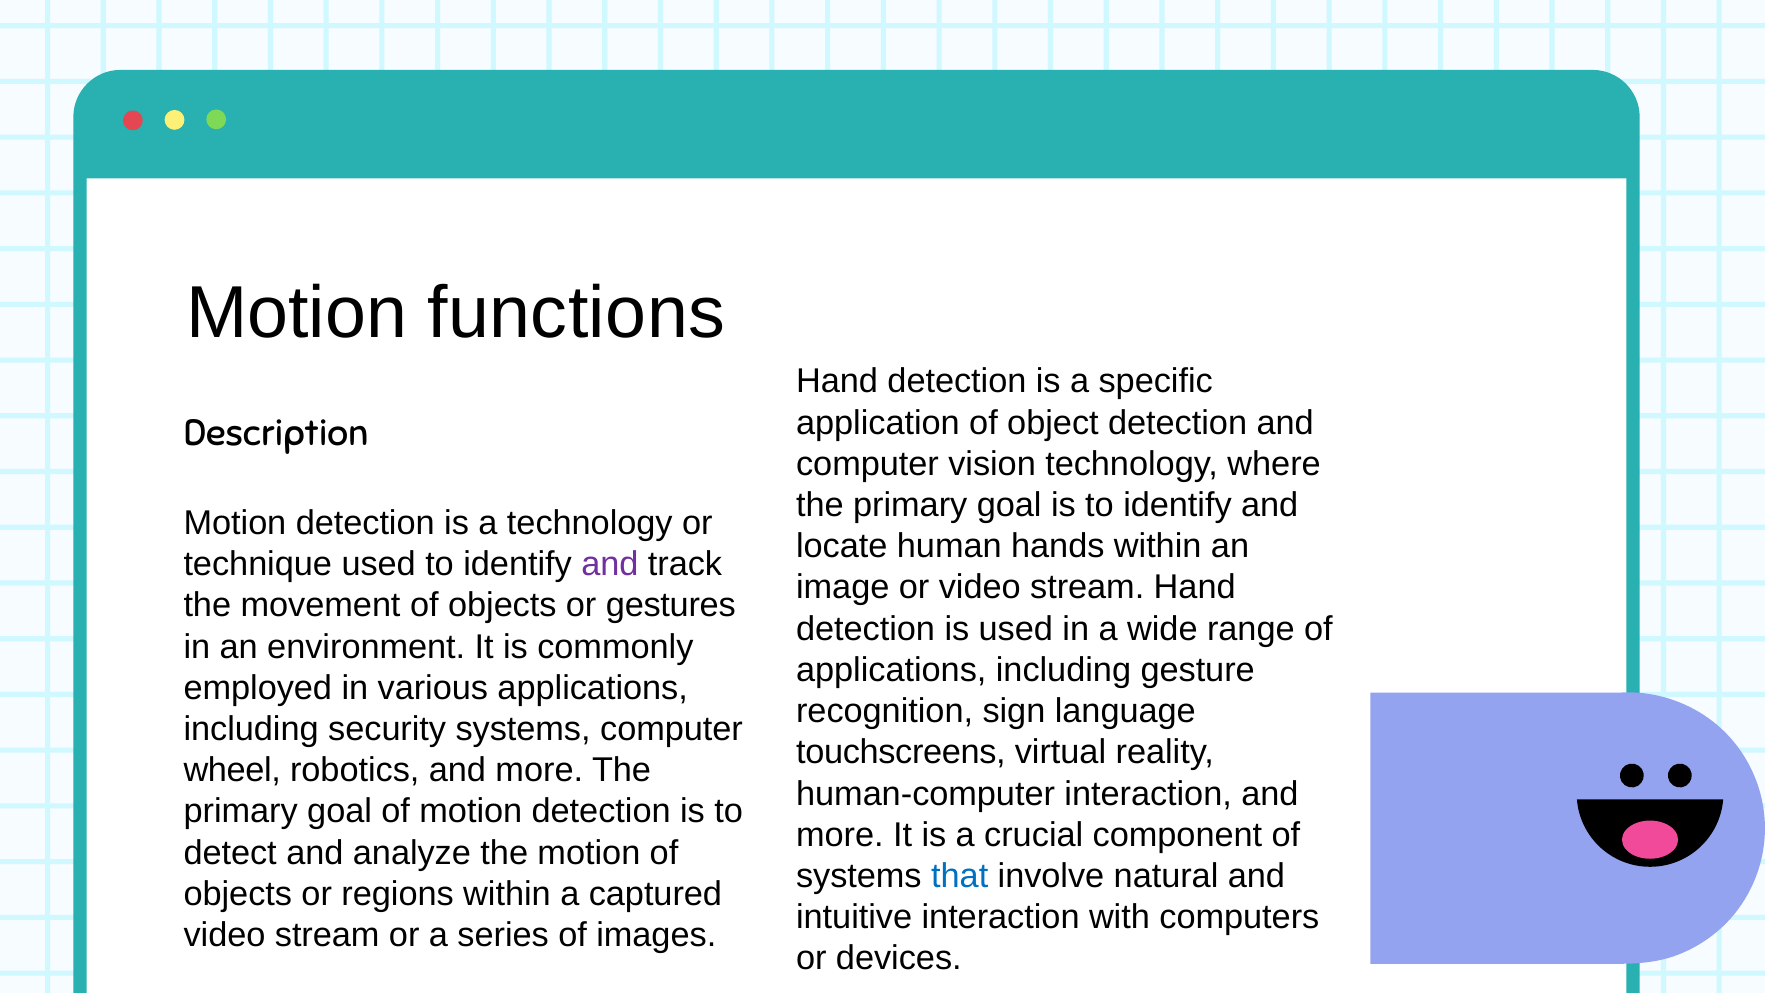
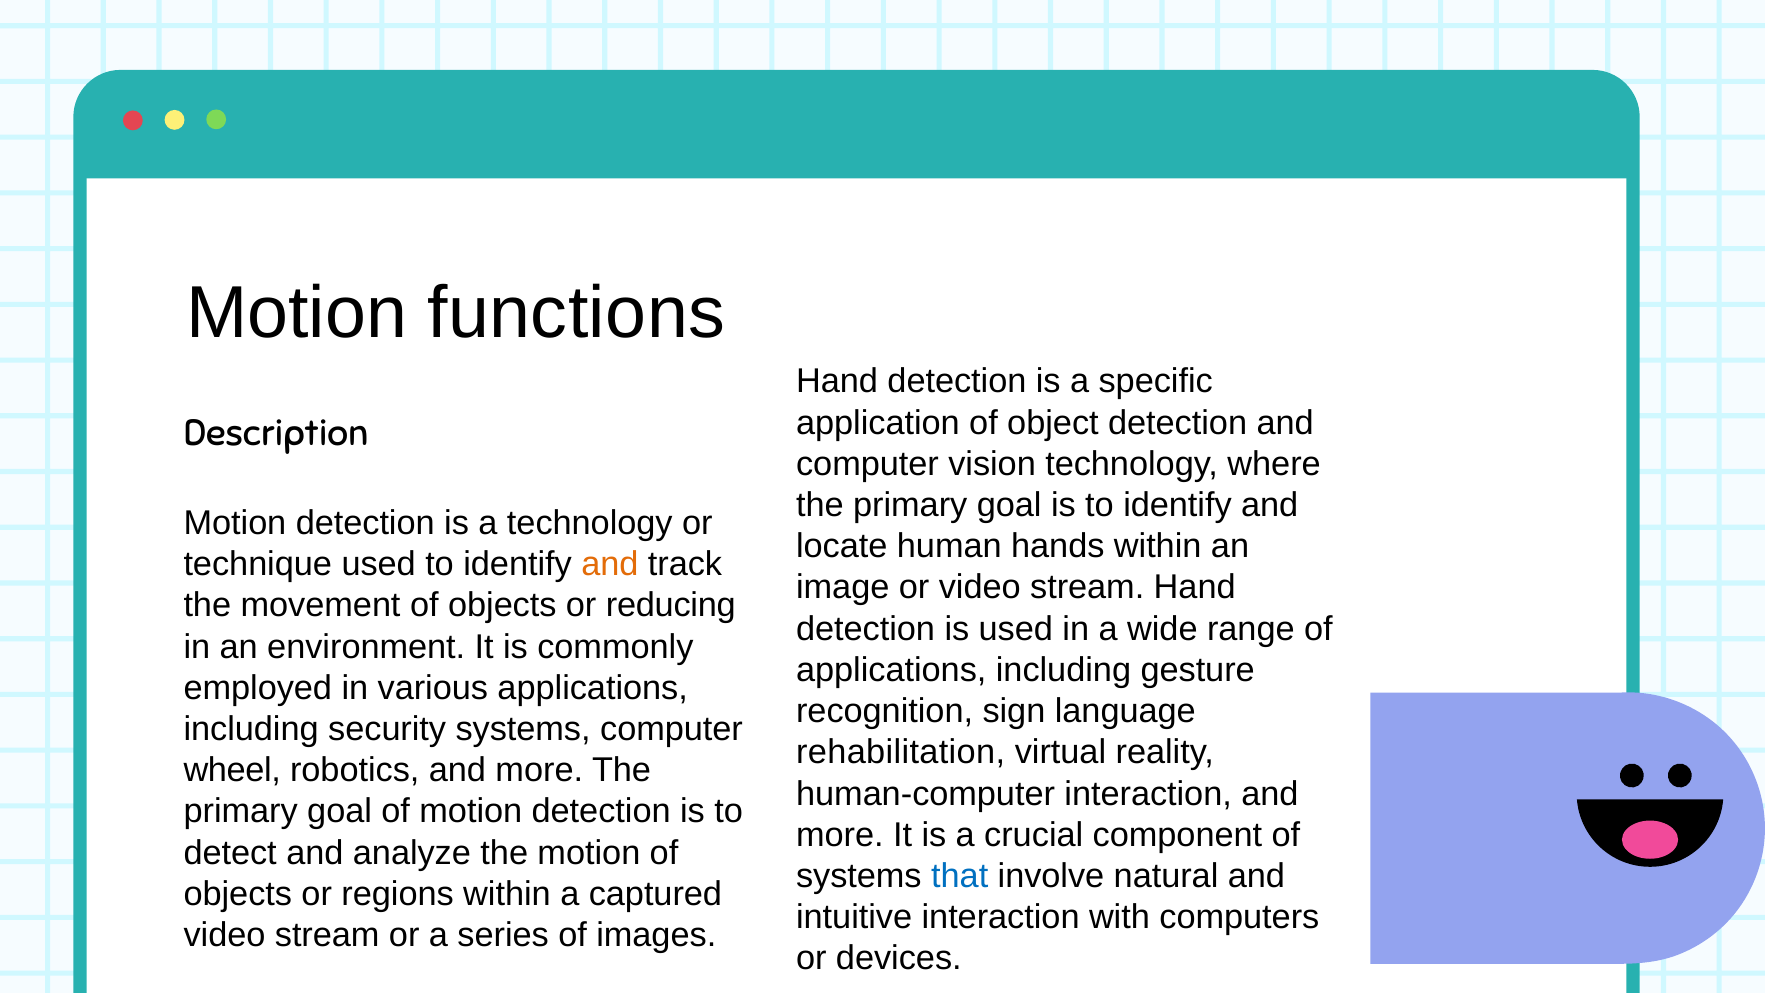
and colour: purple -> orange (610, 564)
gestures: gestures -> reducing (671, 605)
touchscreens: touchscreens -> rehabilitation (901, 752)
